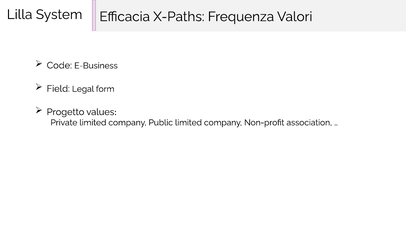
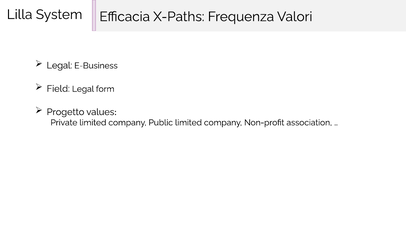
Code: Code -> Legal (59, 66)
